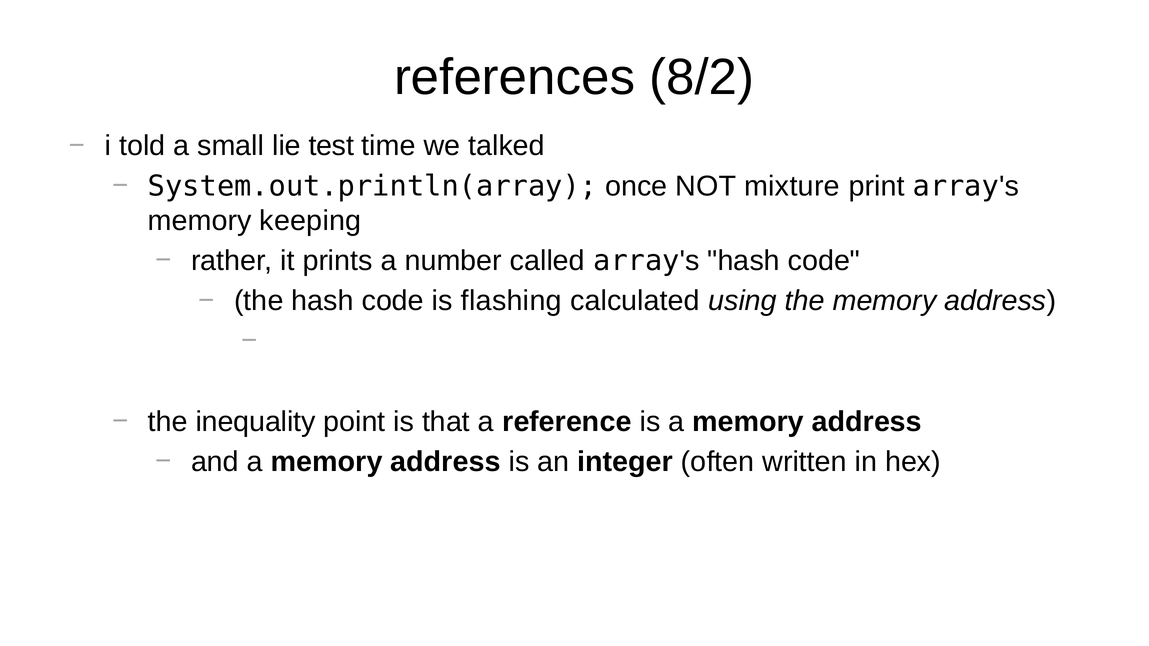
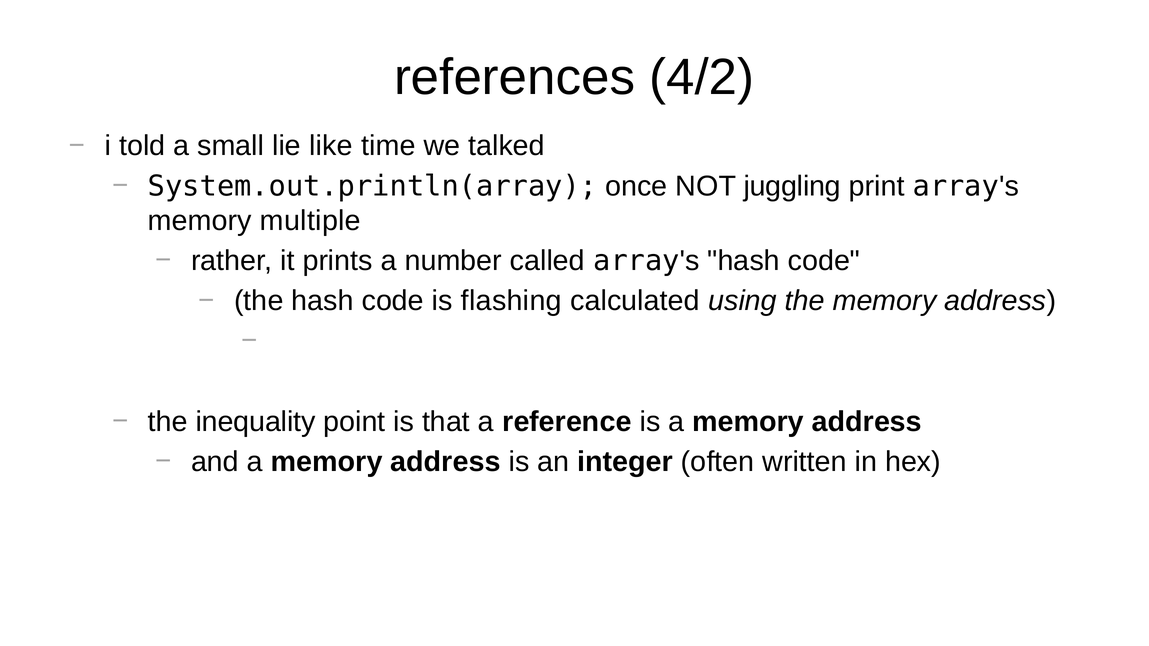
8/2: 8/2 -> 4/2 (702, 77)
test: test -> like (331, 146)
mixture: mixture -> juggling (792, 186)
keeping: keeping -> multiple (310, 221)
